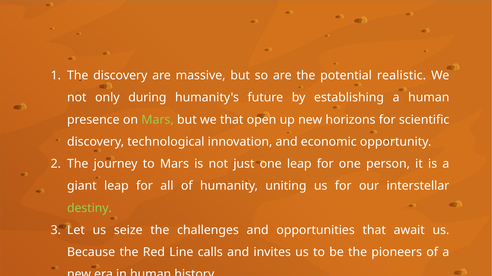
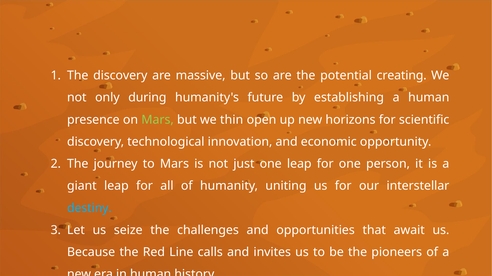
realistic: realistic -> creating (402, 76)
we that: that -> thin (232, 120)
destiny colour: light green -> light blue (89, 209)
